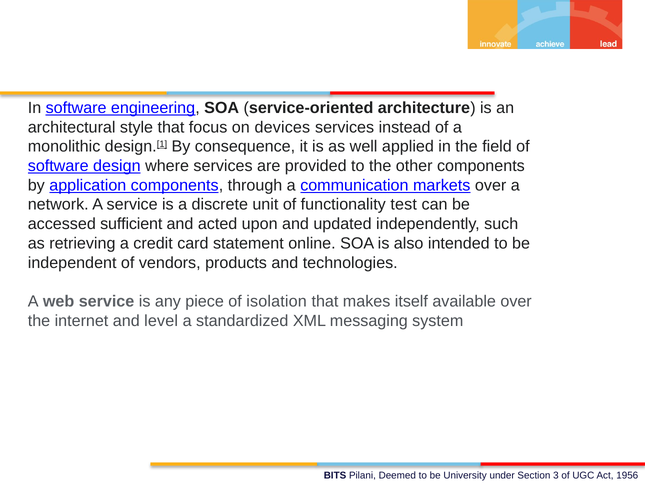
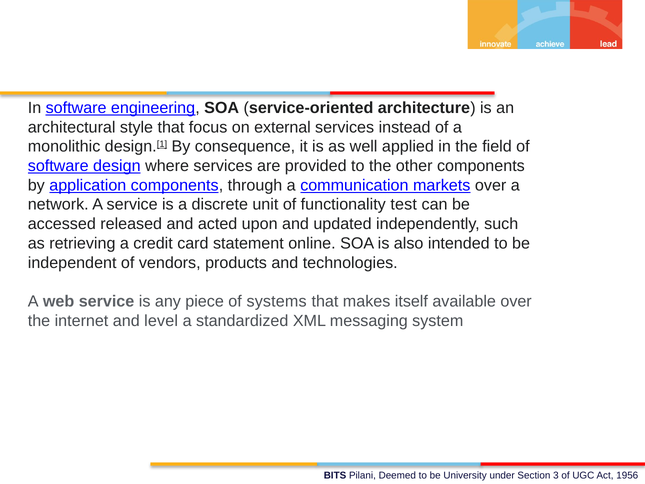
devices: devices -> external (282, 127)
sufficient: sufficient -> released (131, 224)
isolation: isolation -> systems (277, 301)
